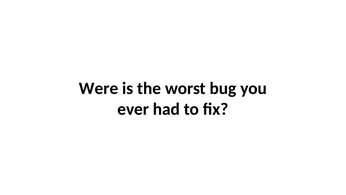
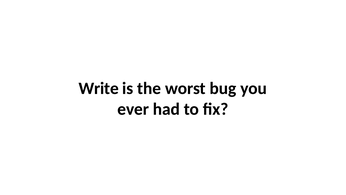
Were: Were -> Write (99, 88)
